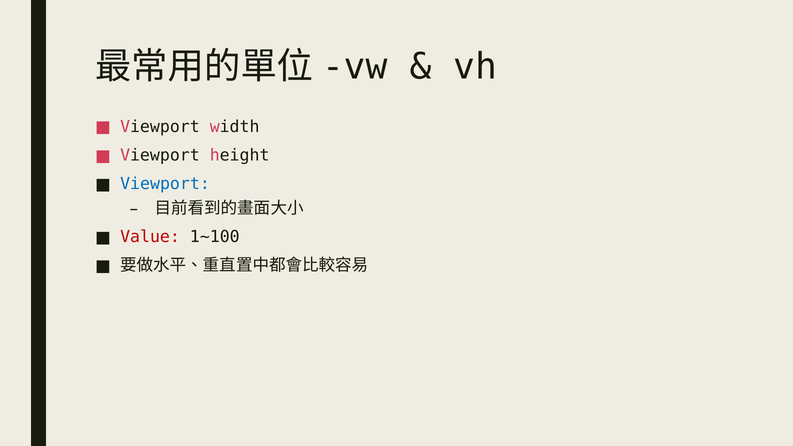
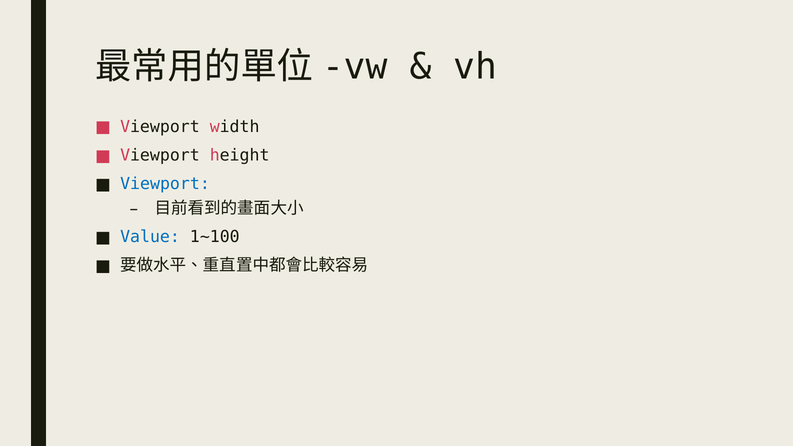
Value colour: red -> blue (150, 237)
